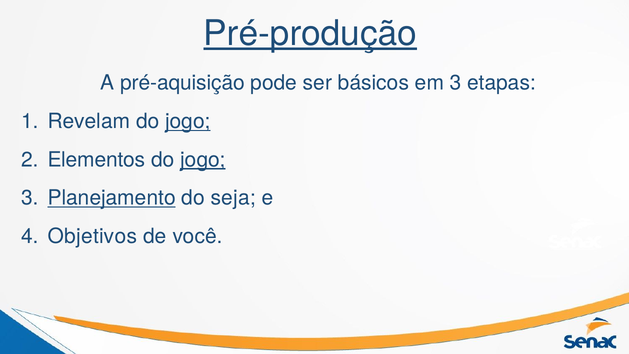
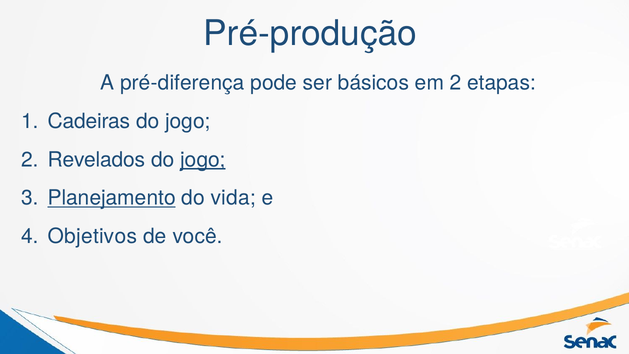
Pré-produção underline: present -> none (310, 33)
pré-aquisição: pré-aquisição -> pré-diferença (182, 83)
em 3: 3 -> 2 (456, 83)
Revelam: Revelam -> Cadeiras (89, 121)
jogo underline: present -> none (188, 121)
Elementos: Elementos -> Revelados (97, 160)
seja: seja -> vida (233, 198)
